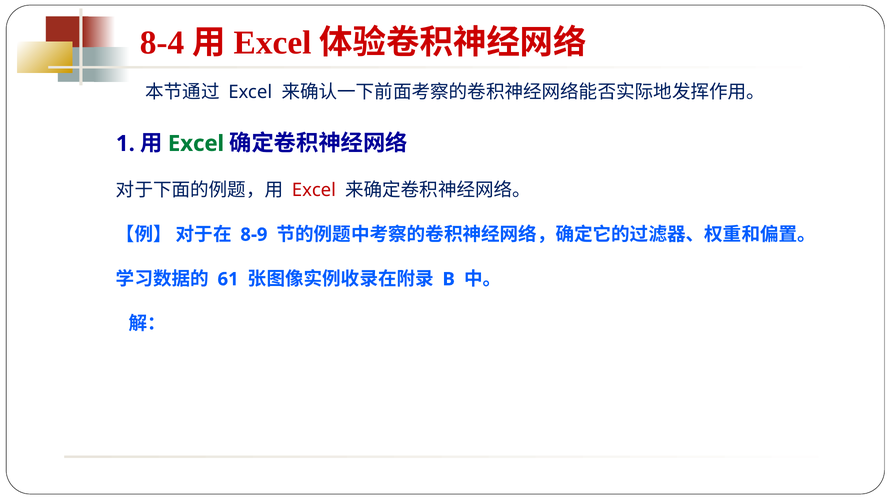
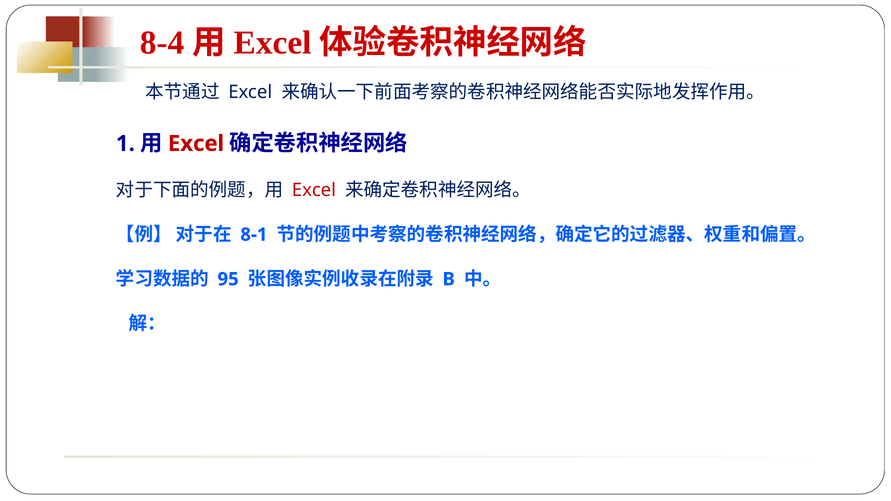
Excel colour: green -> red (196, 144)
8-9: 8-9 -> 8-1 (254, 235)
61: 61 -> 95 (228, 279)
